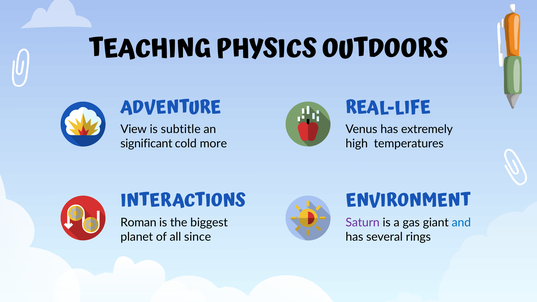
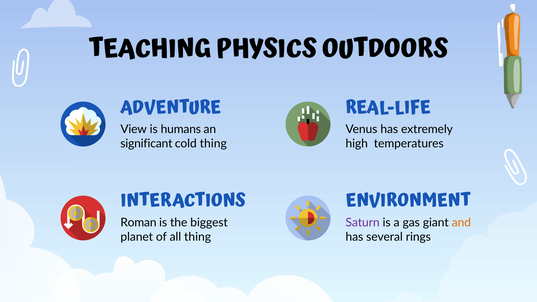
subtitle: subtitle -> humans (181, 129)
cold more: more -> thing (213, 144)
and colour: blue -> orange (461, 223)
all since: since -> thing (198, 237)
